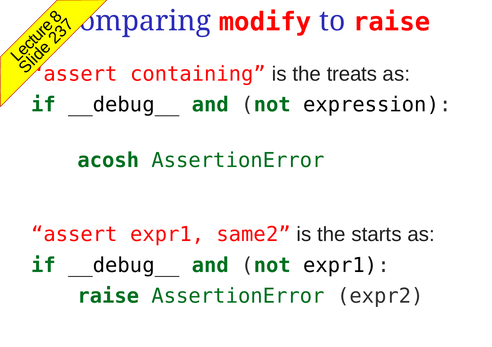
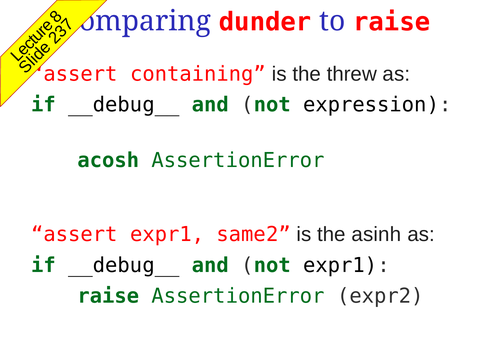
modify: modify -> dunder (265, 22)
treats: treats -> threw (352, 74)
starts: starts -> asinh (376, 234)
